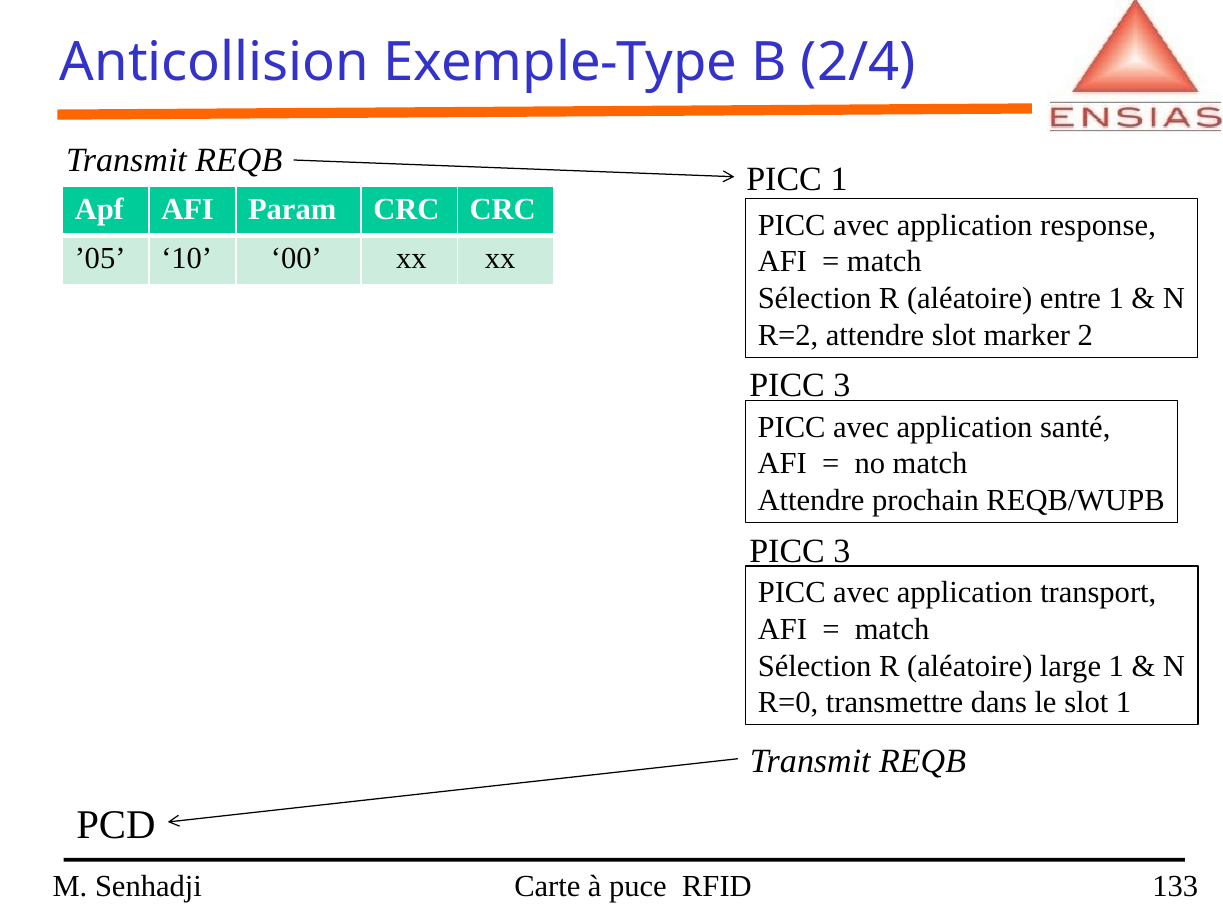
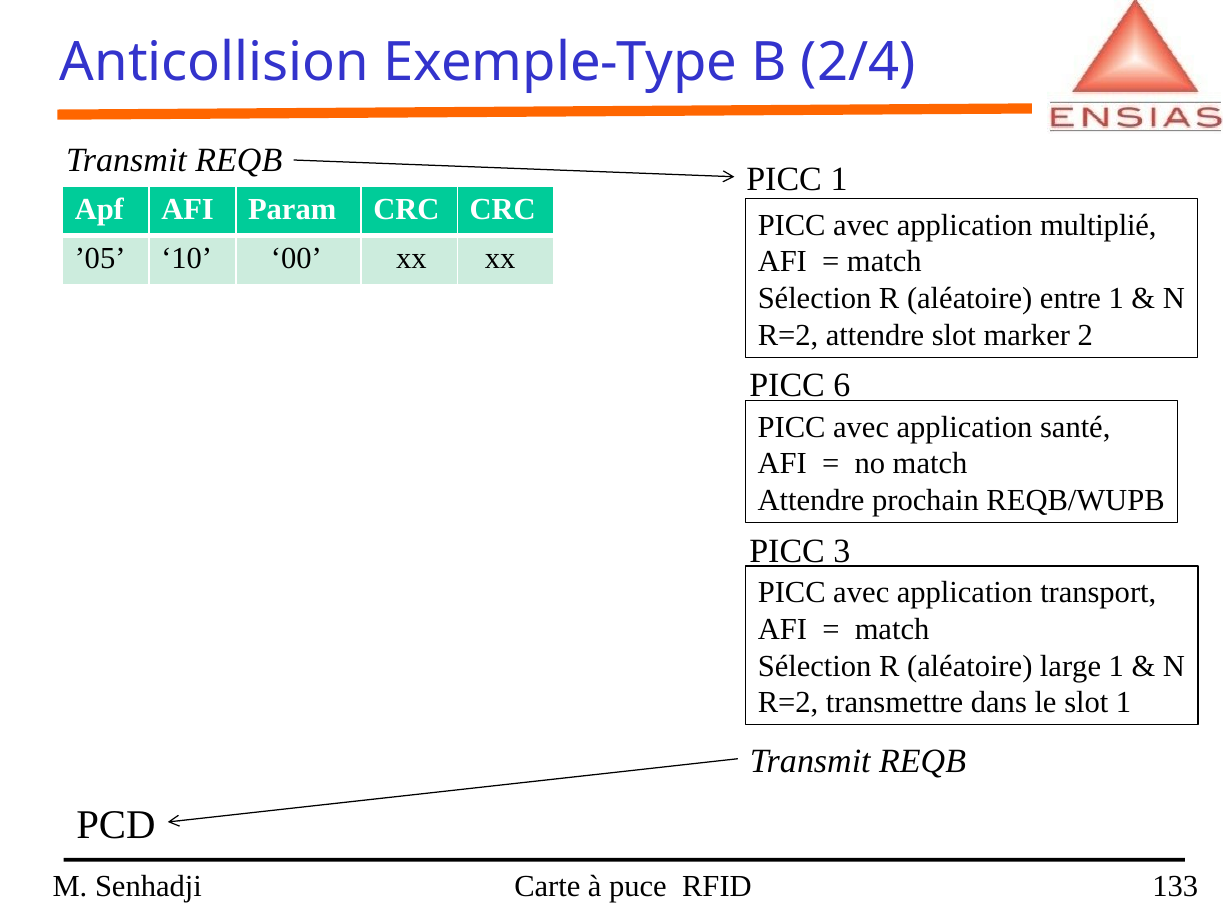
response: response -> multiplié (1098, 225)
3: 3 -> 6 (842, 386)
R=0: R=0 -> R=2 (788, 703)
